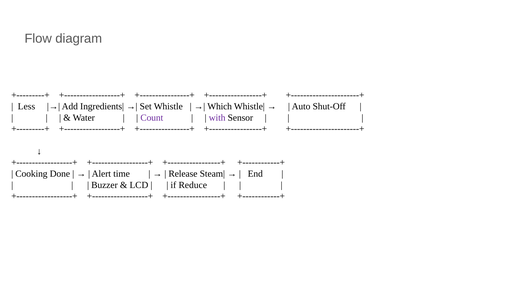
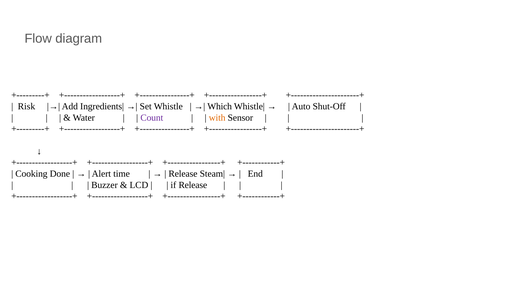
Less: Less -> Risk (26, 106)
with colour: purple -> orange (217, 118)
if Reduce: Reduce -> Release (193, 185)
